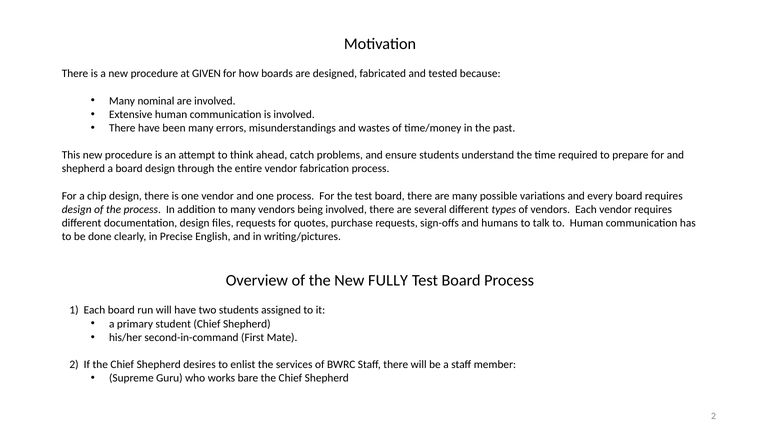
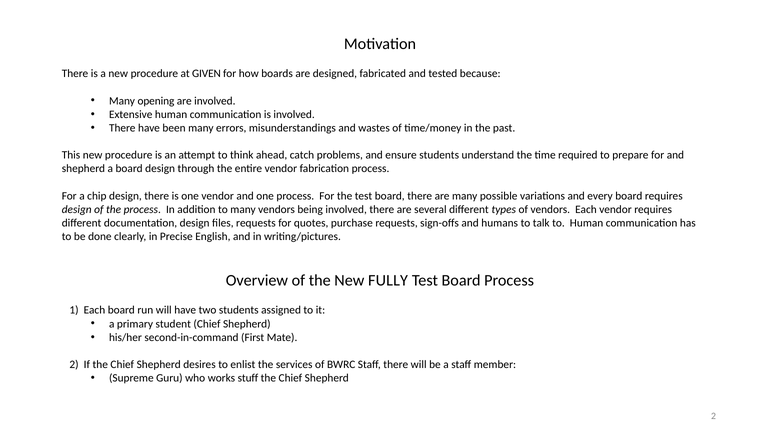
nominal: nominal -> opening (156, 101)
bare: bare -> stuff (248, 378)
